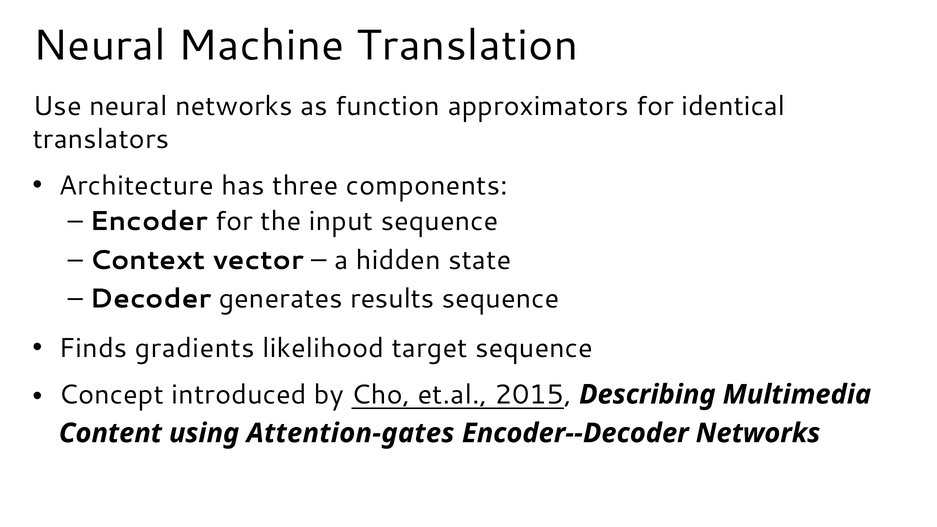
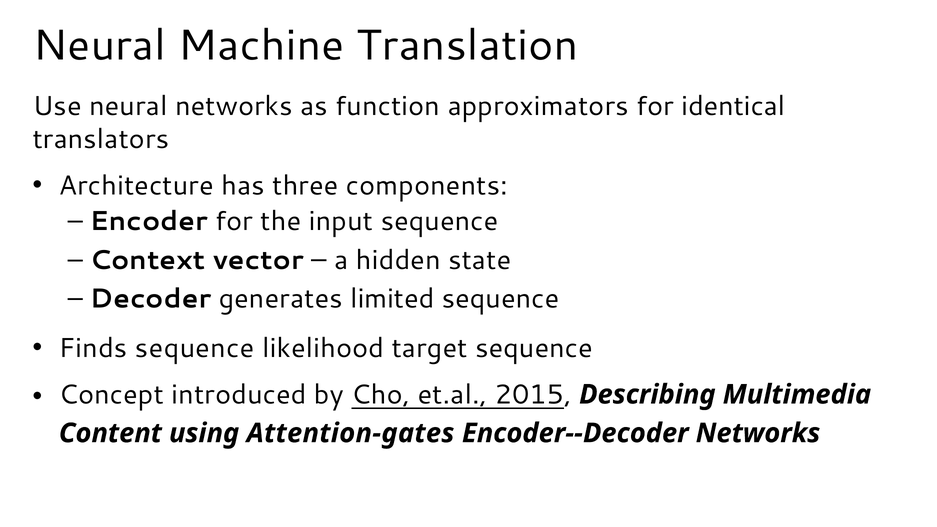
results: results -> limited (392, 299)
Finds gradients: gradients -> sequence (195, 348)
